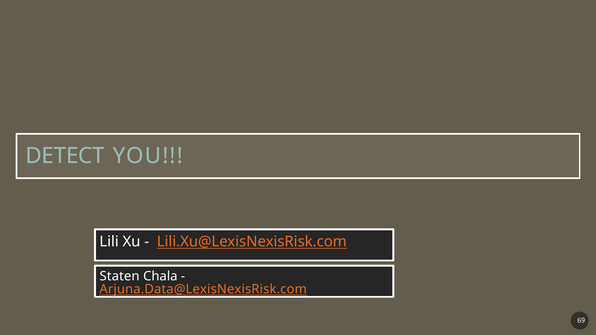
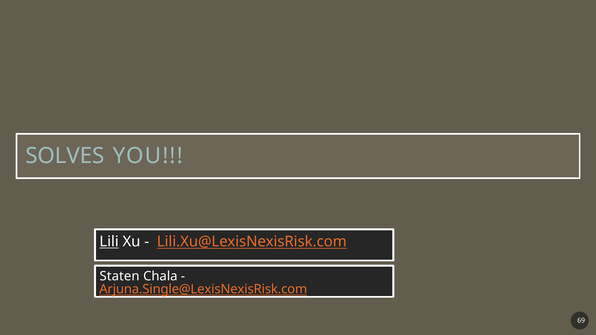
DETECT: DETECT -> SOLVES (65, 156)
Lili underline: none -> present (109, 242)
Arjuna.Data@LexisNexisRisk.com: Arjuna.Data@LexisNexisRisk.com -> Arjuna.Single@LexisNexisRisk.com (203, 289)
